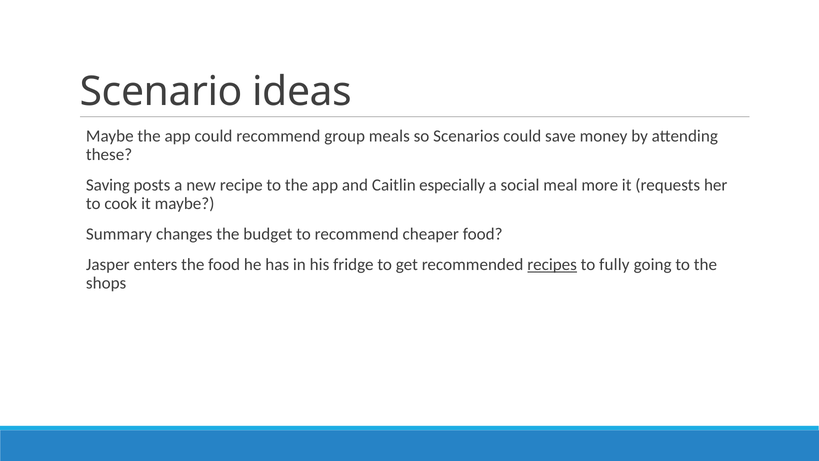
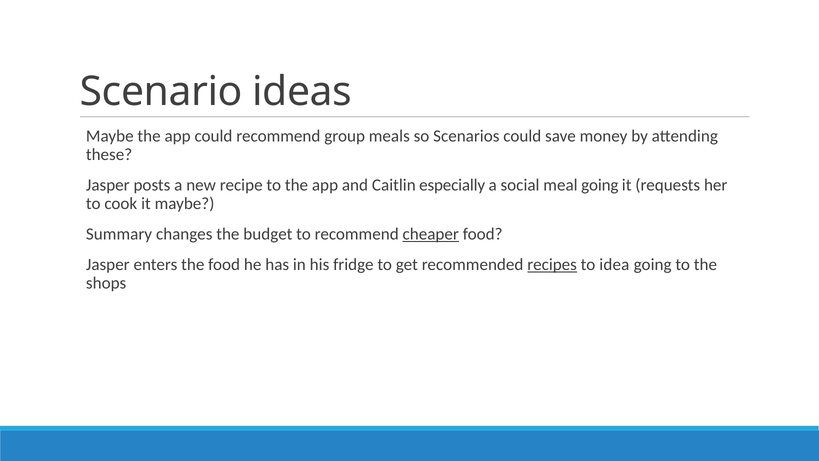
Saving: Saving -> Jasper (108, 185)
meal more: more -> going (600, 185)
cheaper underline: none -> present (431, 234)
fully: fully -> idea (614, 264)
